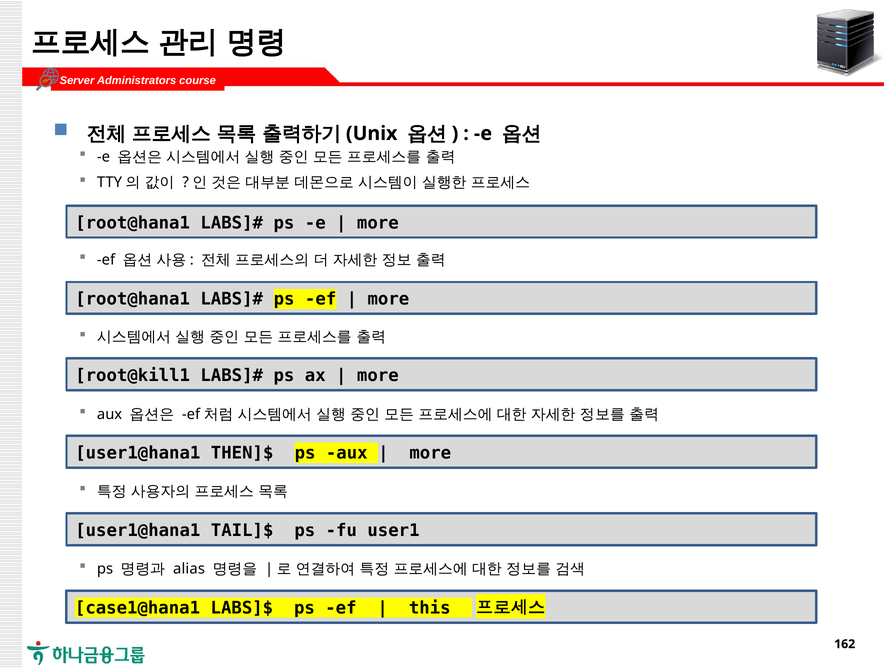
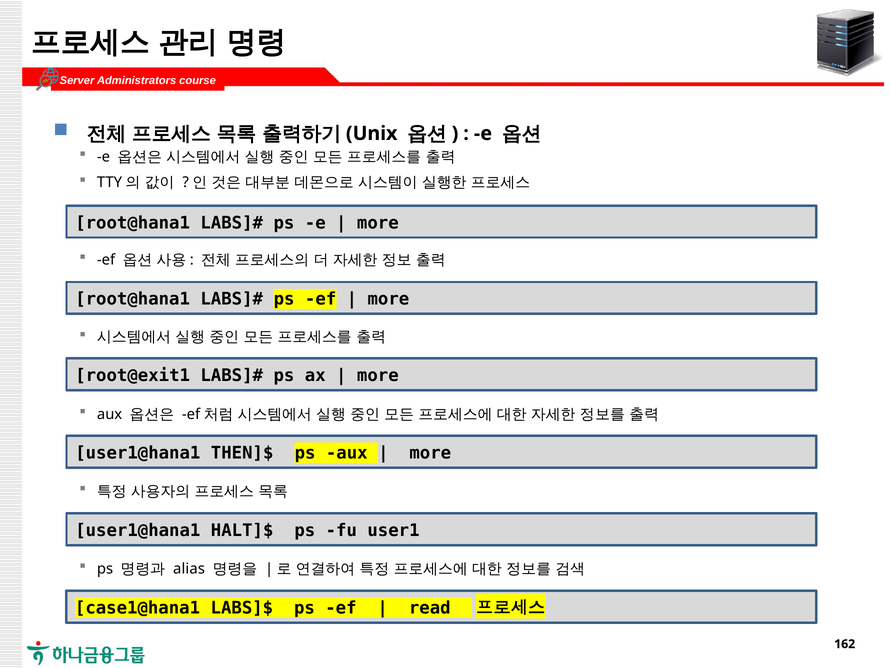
root@kill1: root@kill1 -> root@exit1 (133, 375)
TAIL]$: TAIL]$ -> HALT]$ (242, 530)
this: this -> read (430, 607)
